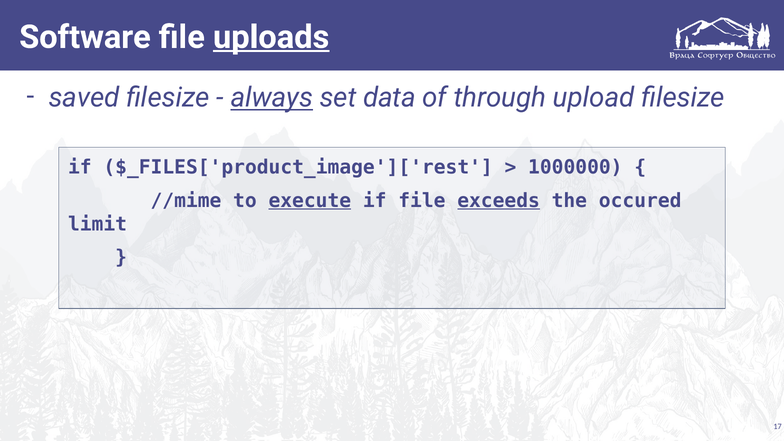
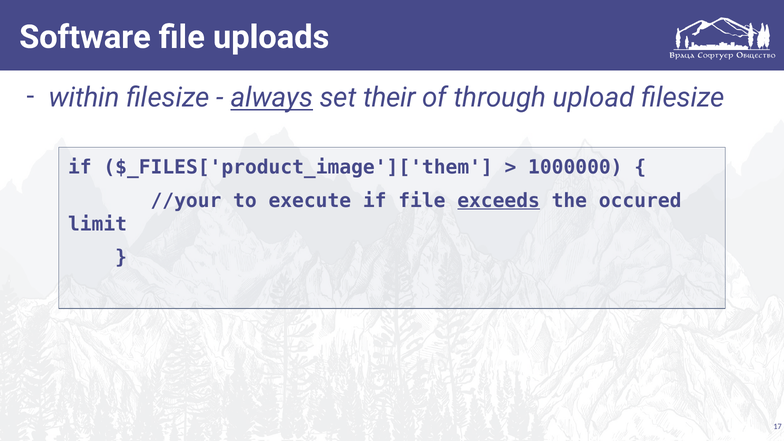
uploads underline: present -> none (271, 37)
saved: saved -> within (84, 98)
data: data -> their (389, 98)
$_FILES['product_image']['rest: $_FILES['product_image']['rest -> $_FILES['product_image']['them (298, 167)
//mime: //mime -> //your (186, 201)
execute underline: present -> none (310, 201)
